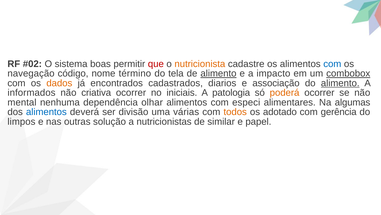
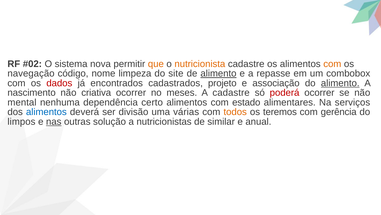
boas: boas -> nova (100, 64)
que colour: red -> orange (156, 64)
com colour: blue -> orange (332, 64)
término: término -> limpeza (135, 73)
tela: tela -> site (176, 73)
impacto: impacto -> repasse (273, 73)
combobox underline: present -> none (348, 73)
dados colour: orange -> red (59, 83)
diarios: diarios -> projeto (222, 83)
informados: informados -> nascimento (32, 92)
iniciais: iniciais -> meses (182, 92)
A patologia: patologia -> cadastre (231, 92)
poderá colour: orange -> red (285, 92)
olhar: olhar -> certo (152, 102)
especi: especi -> estado (246, 102)
algumas: algumas -> serviços (352, 102)
adotado: adotado -> teremos (280, 112)
nas underline: none -> present (54, 121)
papel: papel -> anual (258, 121)
